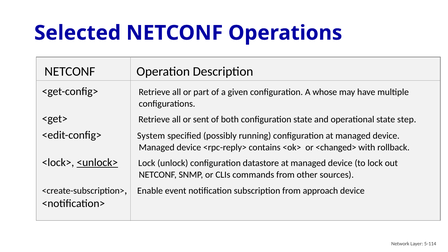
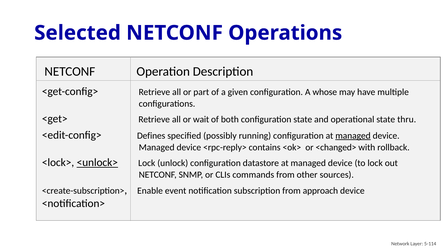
sent: sent -> wait (201, 119)
step: step -> thru (407, 119)
System: System -> Defines (151, 136)
managed underline: none -> present (353, 136)
